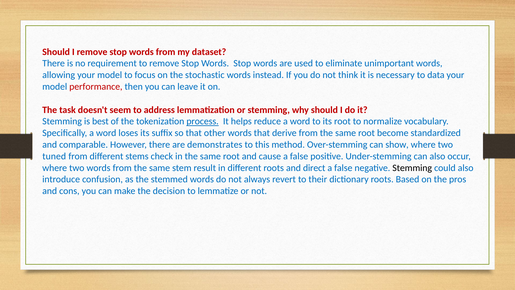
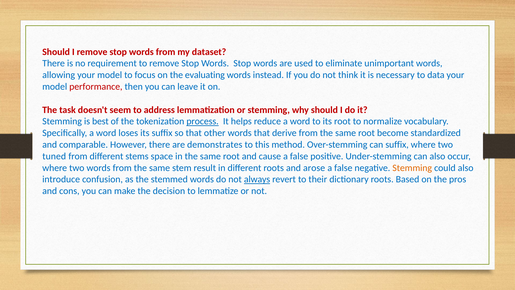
stochastic: stochastic -> evaluating (205, 75)
can show: show -> suffix (397, 144)
check: check -> space (162, 156)
direct: direct -> arose (314, 168)
Stemming colour: black -> orange (412, 168)
always underline: none -> present (257, 179)
